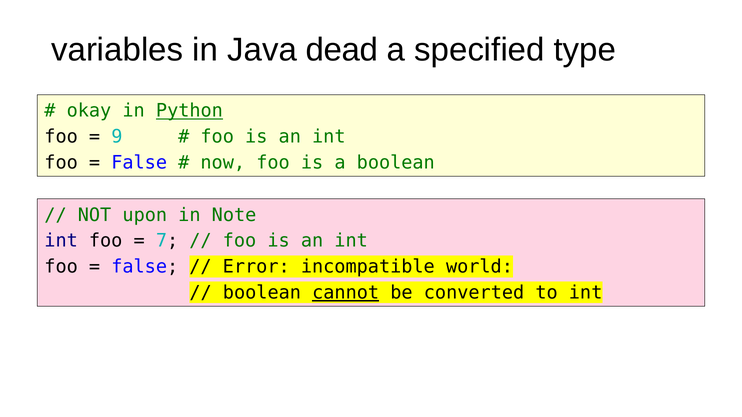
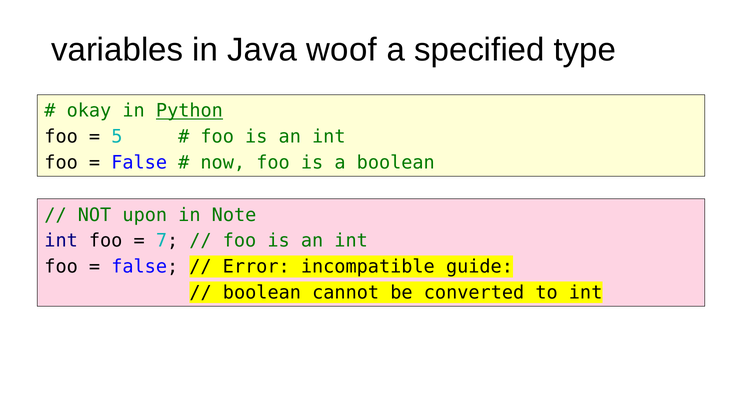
dead: dead -> woof (342, 50)
9: 9 -> 5 (117, 137)
world: world -> guide (479, 267)
cannot underline: present -> none (346, 293)
